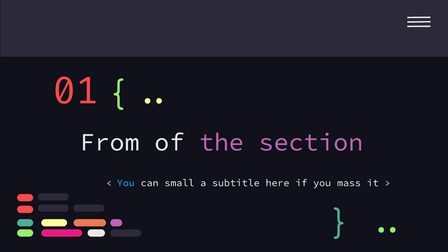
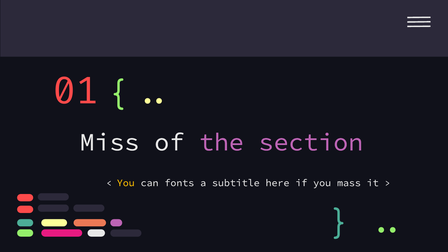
From: From -> Miss (110, 142)
You colour: light blue -> yellow (126, 183)
small: small -> fonts (179, 183)
